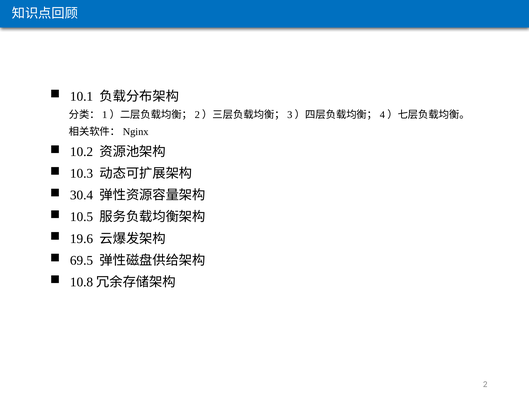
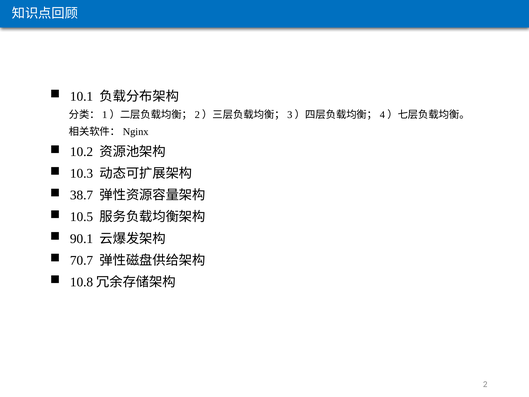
30.4: 30.4 -> 38.7 (82, 195)
19.6: 19.6 -> 90.1 (82, 238)
69.5: 69.5 -> 70.7 (82, 260)
